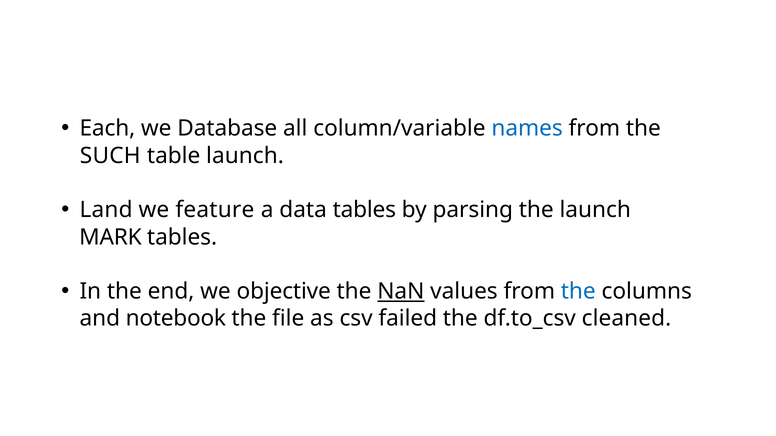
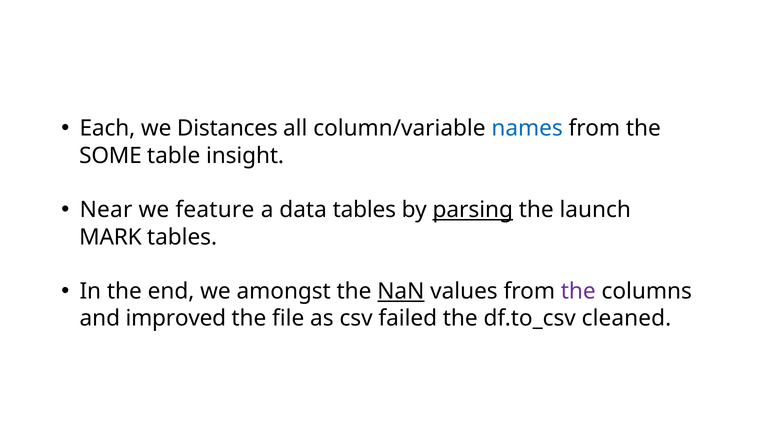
Database: Database -> Distances (227, 129)
SUCH: SUCH -> SOME (110, 156)
table launch: launch -> insight (245, 156)
Land: Land -> Near (106, 210)
parsing underline: none -> present (473, 210)
objective: objective -> amongst (284, 292)
the colour: blue -> purple (578, 292)
notebook: notebook -> improved (176, 319)
